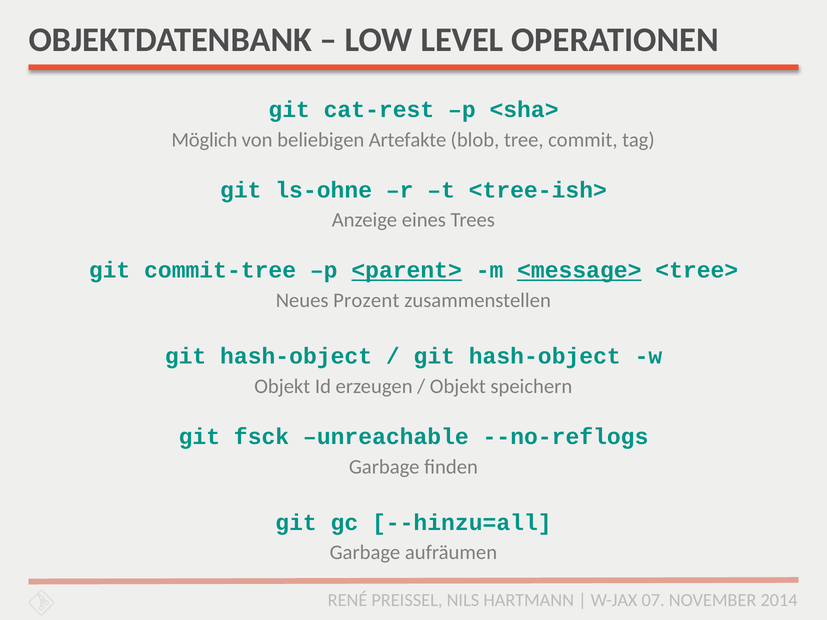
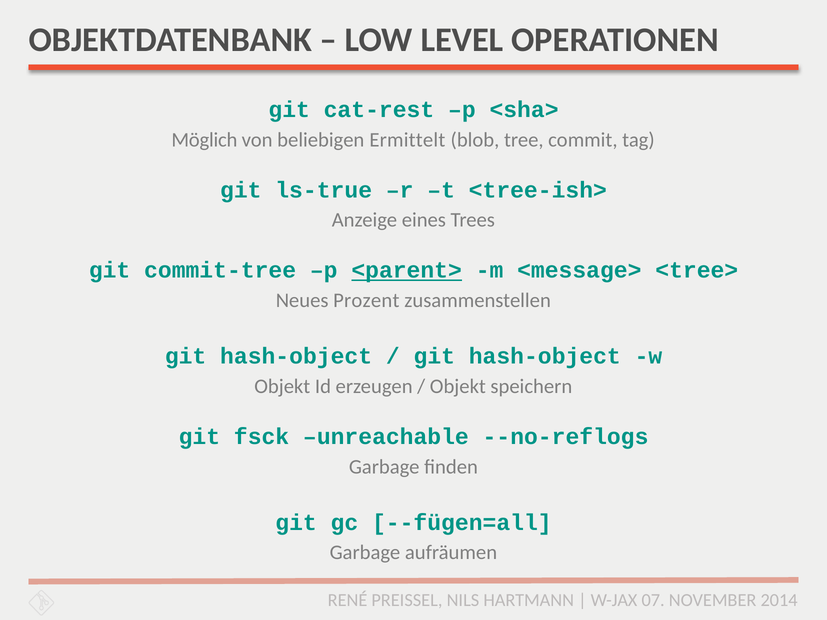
Artefakte: Artefakte -> Ermittelt (407, 140)
ls-ohne: ls-ohne -> ls-true (324, 190)
<message> underline: present -> none (579, 270)
--hinzu=all: --hinzu=all -> --fügen=all (462, 523)
